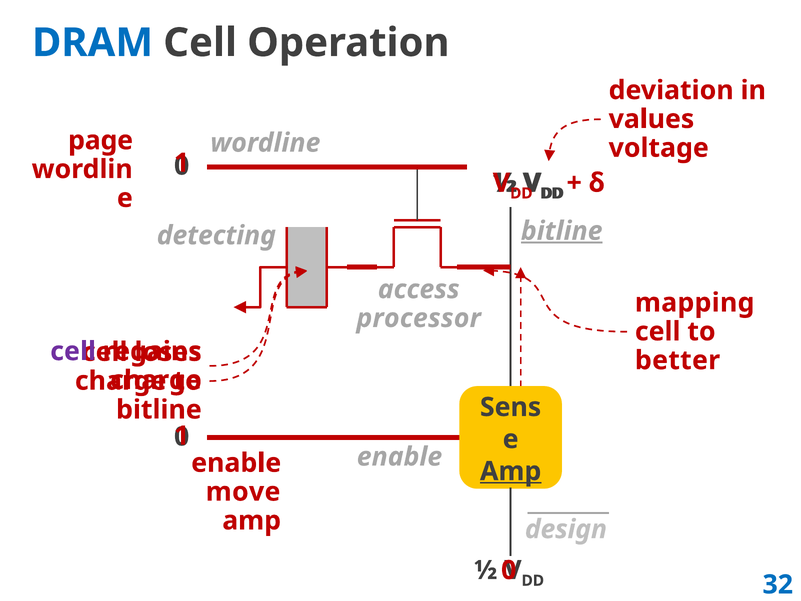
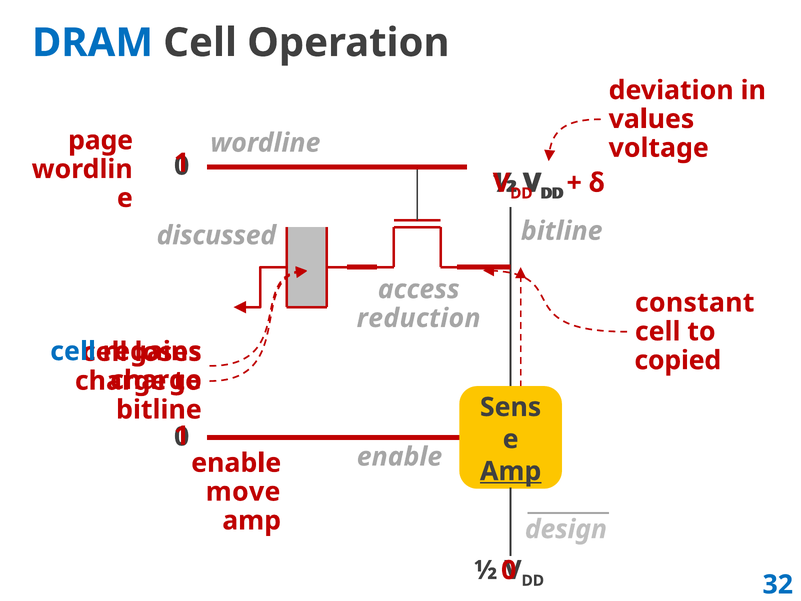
bitline underline: present -> none (562, 231)
detecting: detecting -> discussed (216, 235)
mapping: mapping -> constant (695, 303)
processor: processor -> reduction (419, 318)
cell colour: purple -> blue (73, 351)
better: better -> copied (678, 360)
